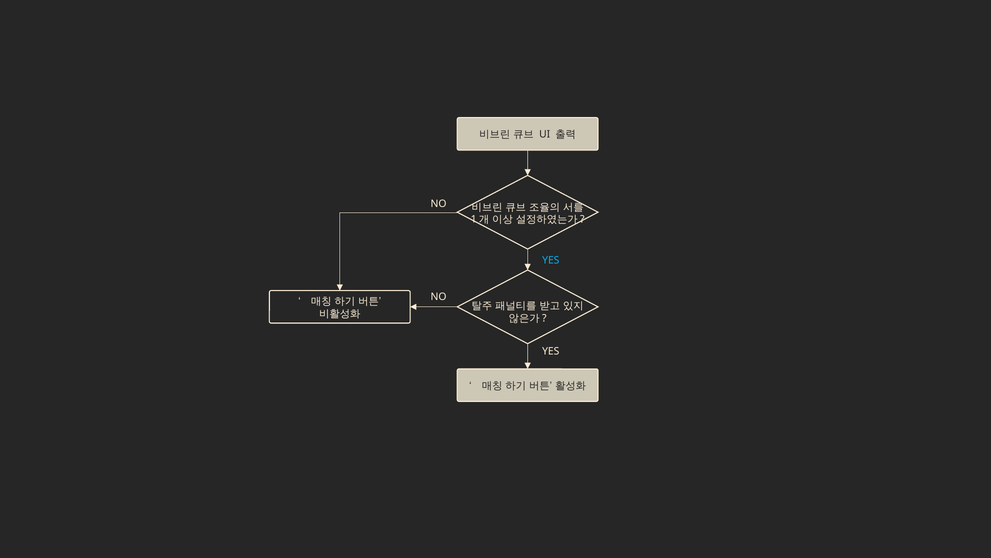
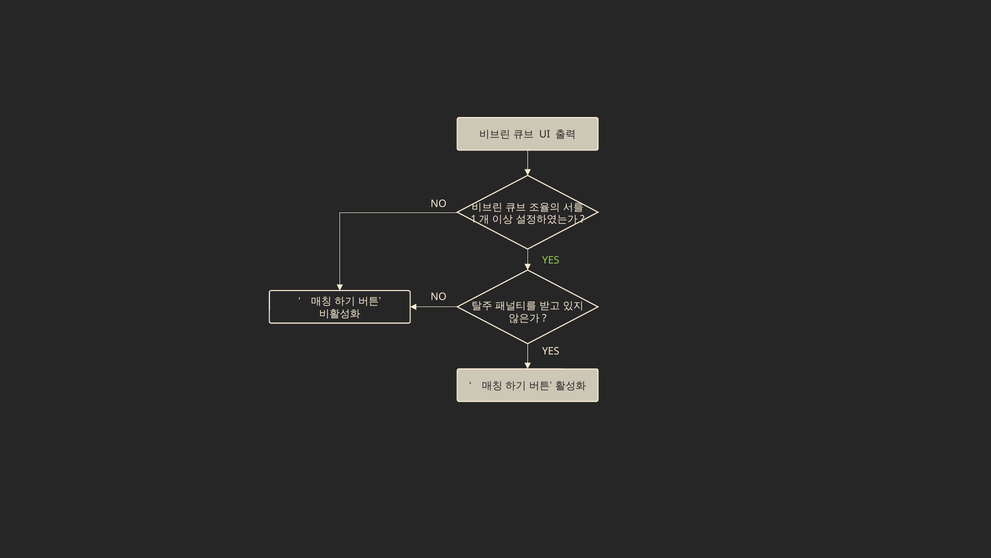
YES colour: light blue -> light green (551, 260)
